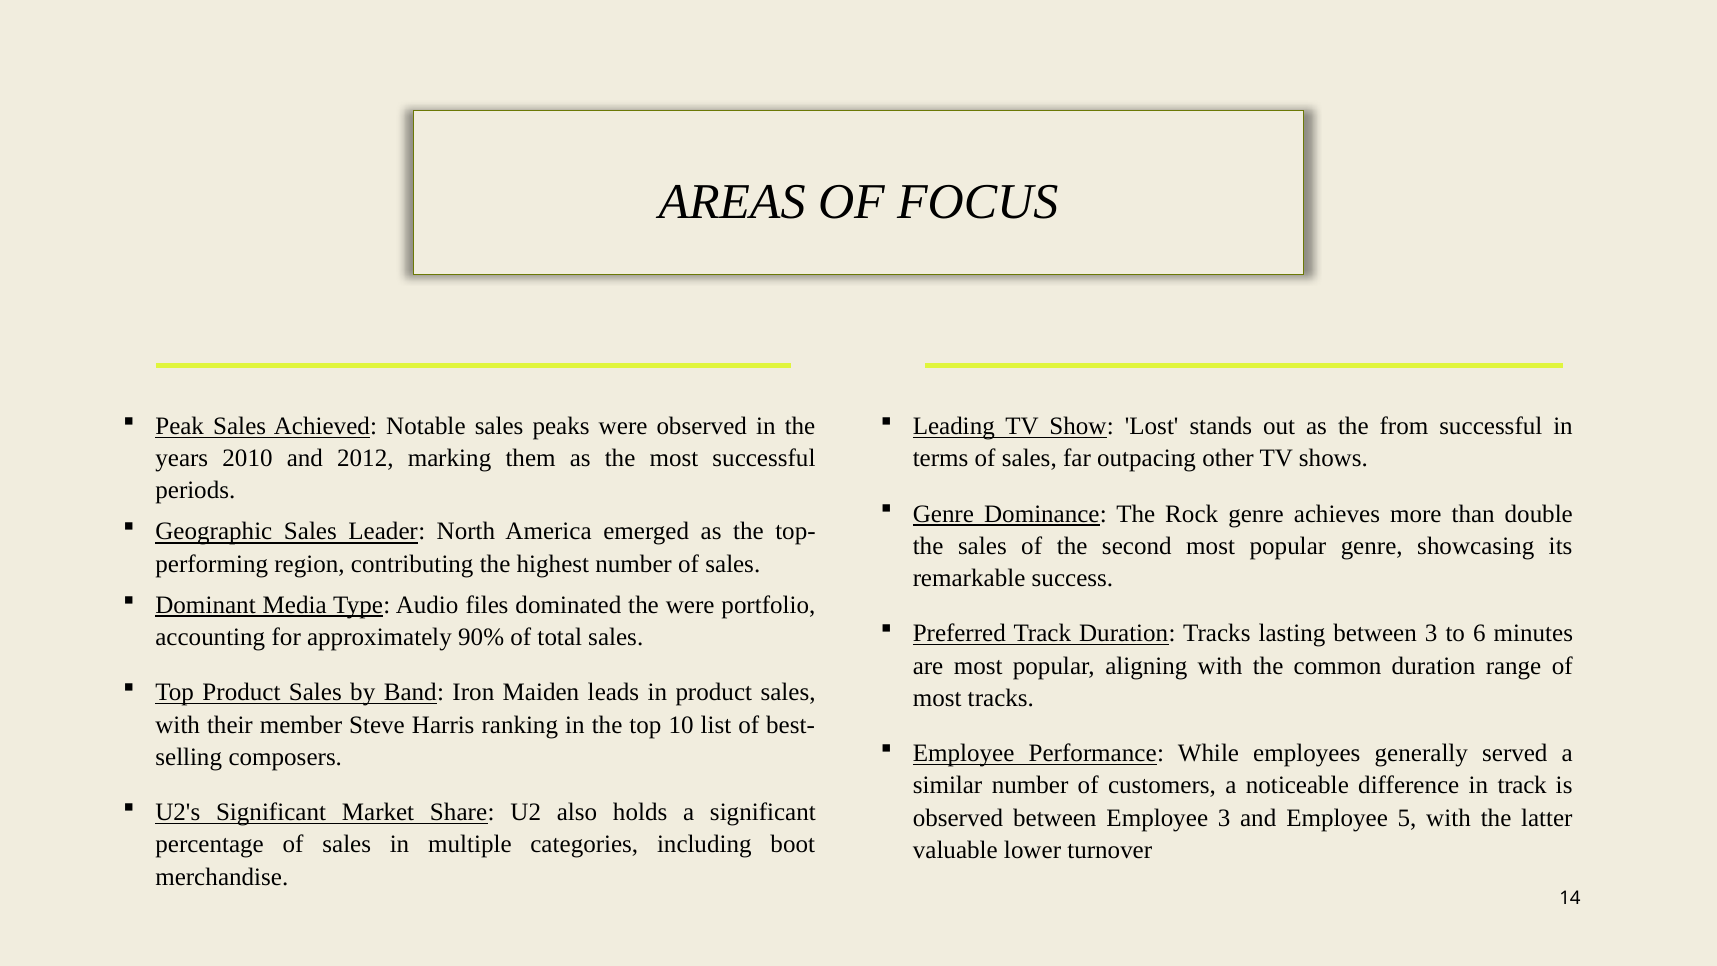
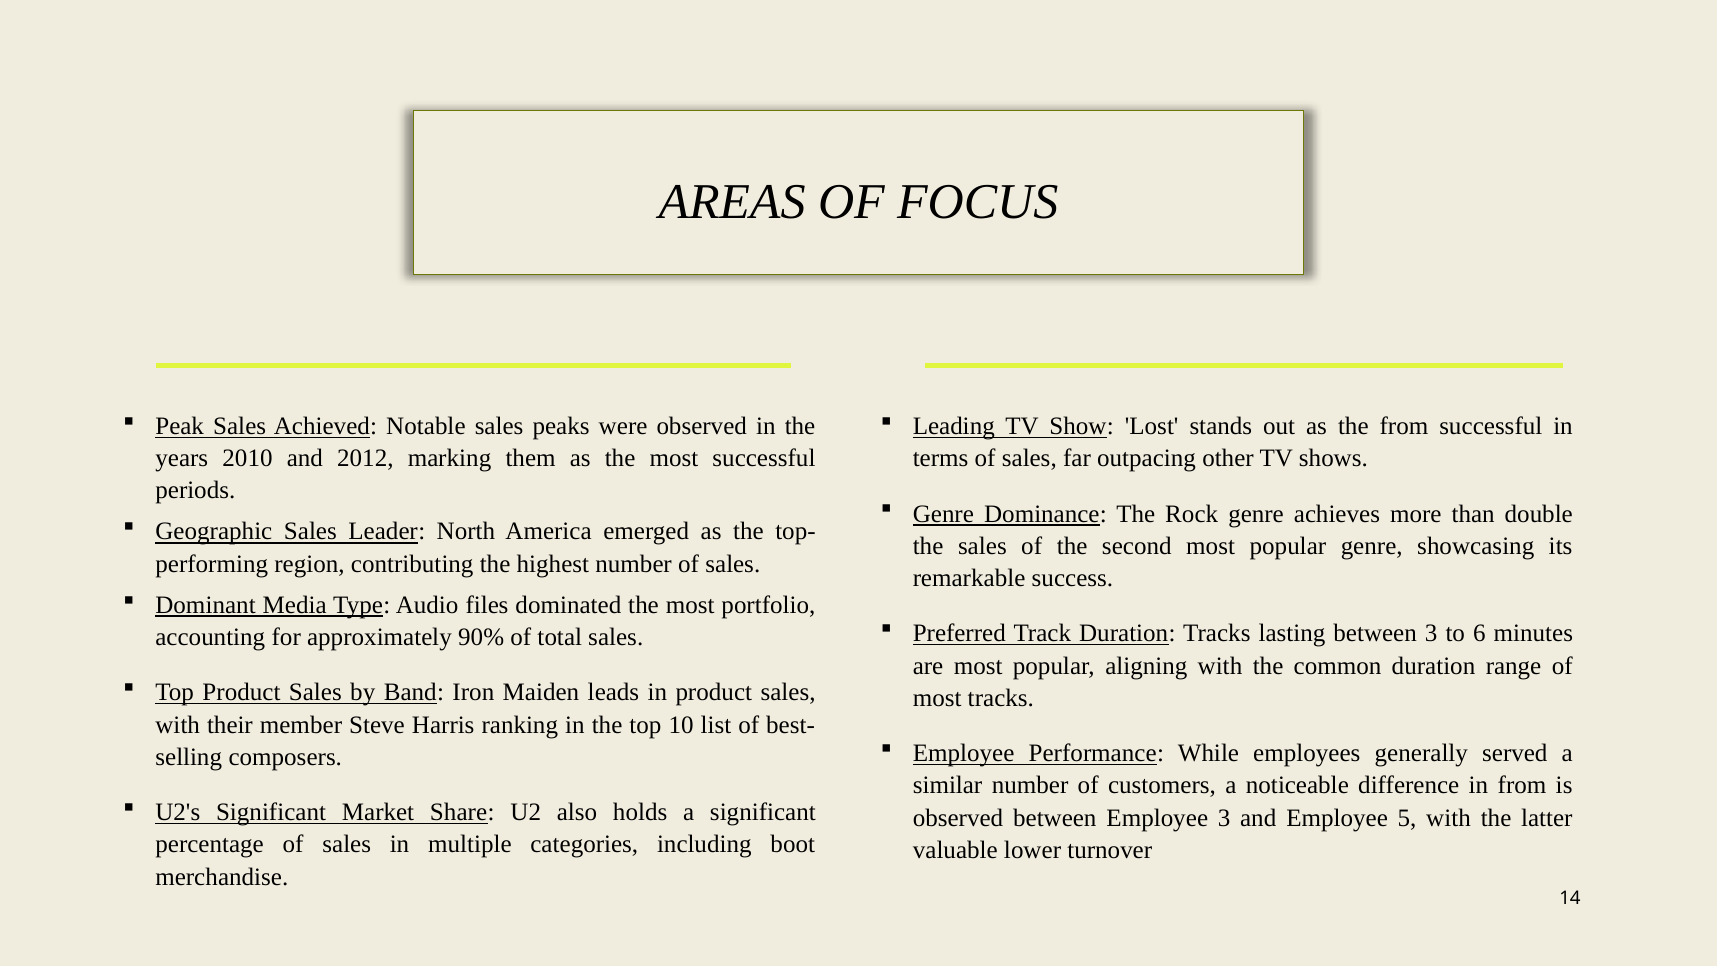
dominated the were: were -> most (690, 605)
in track: track -> from (1522, 786)
